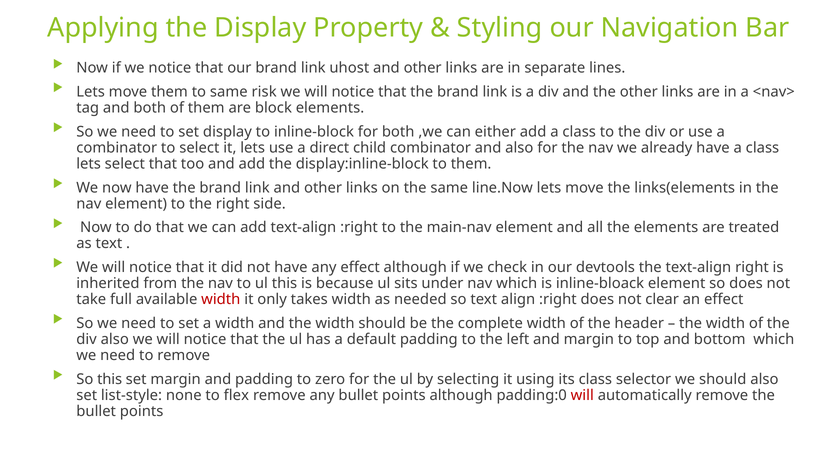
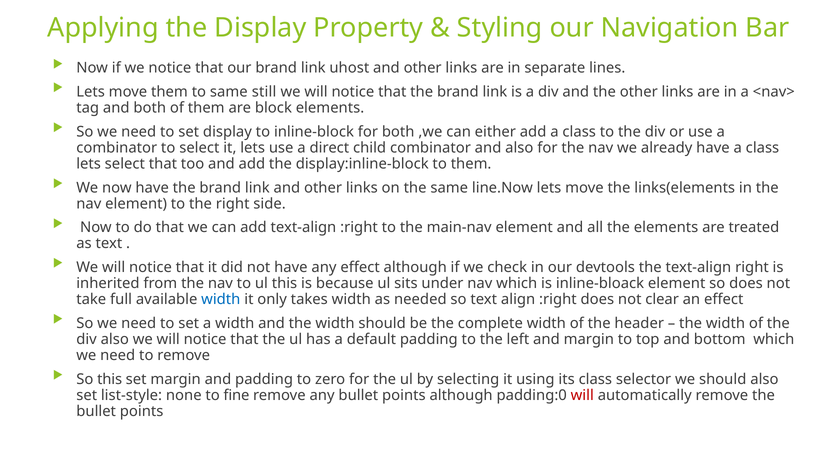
risk: risk -> still (264, 92)
width colour: red -> blue (221, 299)
flex: flex -> fine (236, 395)
